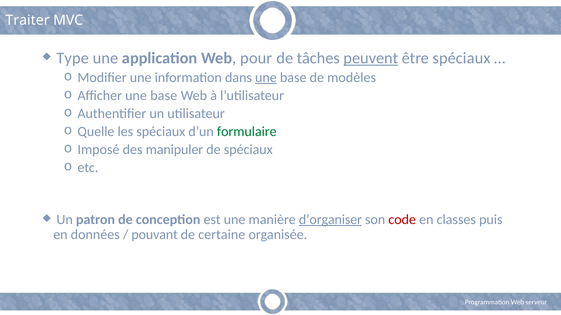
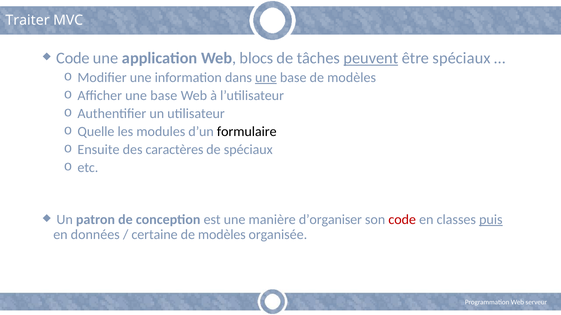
Type: Type -> Code (73, 58)
pour: pour -> blocs (256, 58)
les spéciaux: spéciaux -> modules (161, 132)
formulaire colour: green -> black (247, 132)
Imposé: Imposé -> Ensuite (99, 150)
manipuler: manipuler -> caractères (174, 150)
d’organiser underline: present -> none (330, 220)
puis underline: none -> present (491, 220)
pouvant: pouvant -> certaine (155, 235)
certaine: certaine -> modèles (222, 235)
